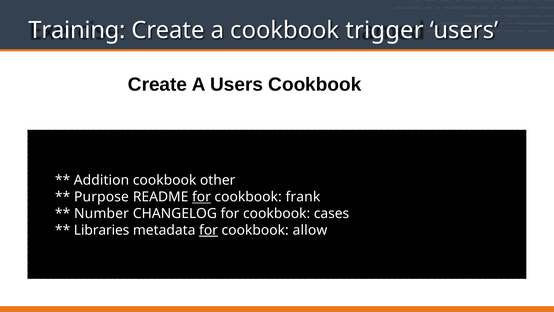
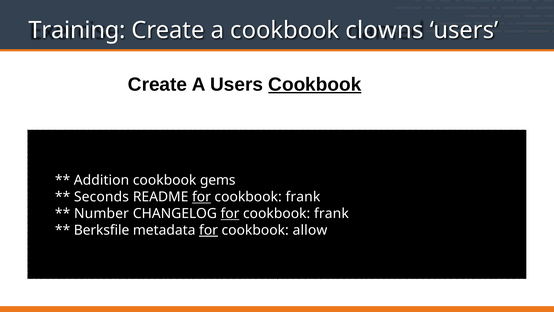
trigger: trigger -> clowns (385, 30)
Cookbook underline: none -> present (315, 84)
other: other -> gems (218, 180)
Purpose: Purpose -> Seconds (101, 197)
for underline: none -> present (230, 213)
cases: cases -> frank (331, 213)
Libraries: Libraries -> Berksfile (102, 230)
